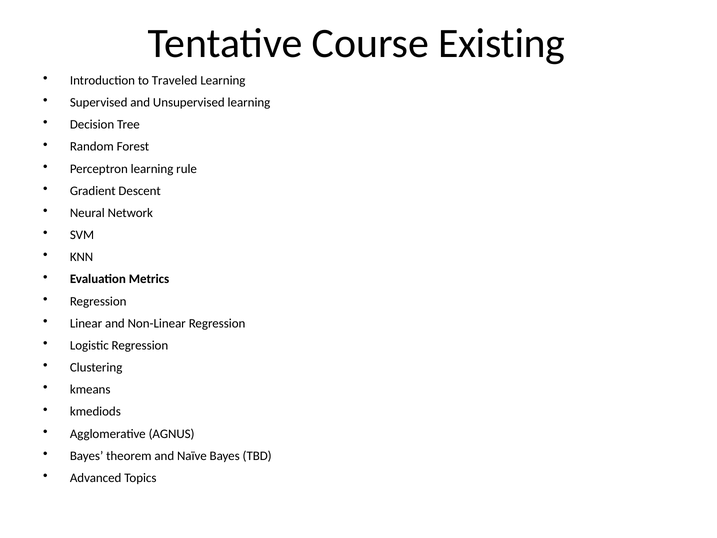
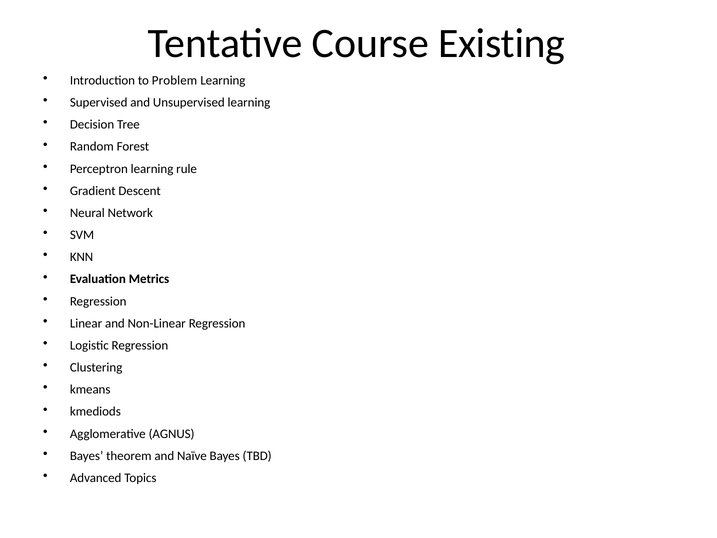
Traveled: Traveled -> Problem (175, 80)
